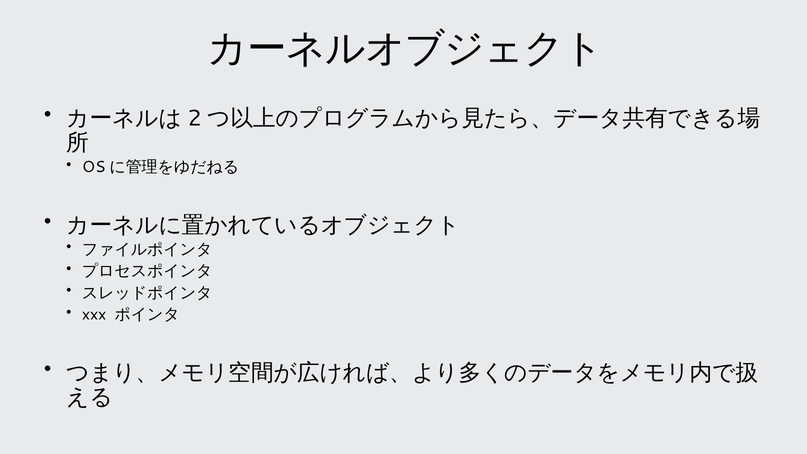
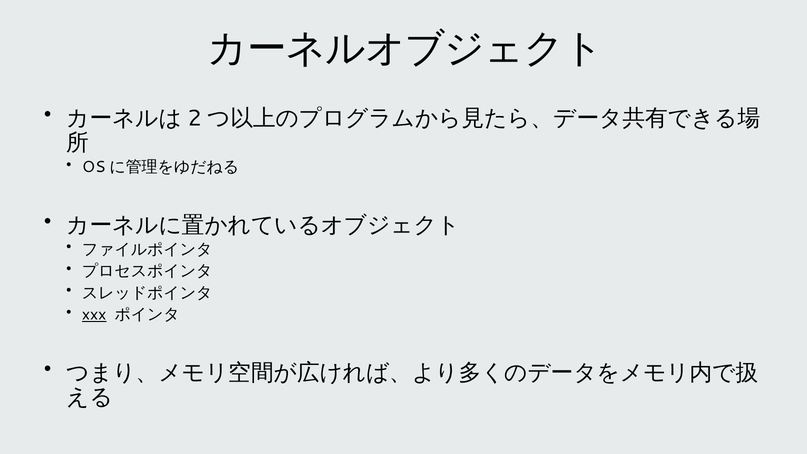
xxx underline: none -> present (94, 315)
